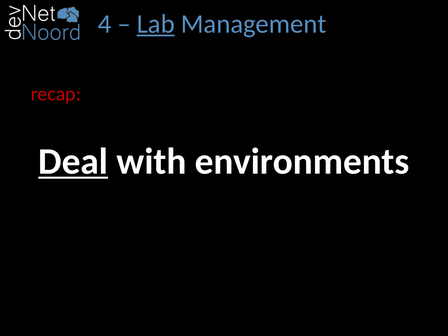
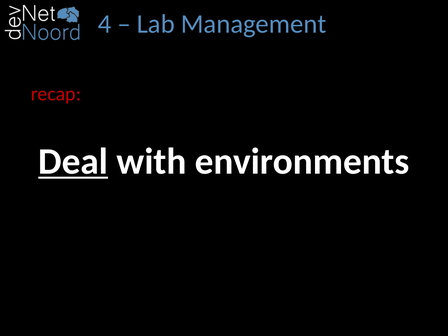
Lab underline: present -> none (156, 24)
